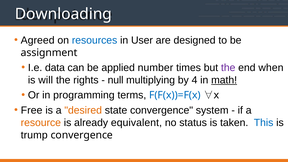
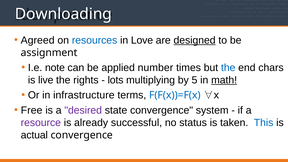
User: User -> Love (142, 40)
designed underline: none -> present (195, 40)
data: data -> note (55, 68)
the colour: purple -> blue (228, 68)
when: when -> chars (271, 68)
will: will -> live (46, 80)
null: null -> lots (116, 80)
4: 4 -> 5 (194, 80)
programming: programming -> infrastructure (84, 95)
desired colour: orange -> purple (83, 110)
resource colour: orange -> purple (41, 123)
equivalent: equivalent -> successful (137, 123)
trump: trump -> actual (34, 135)
